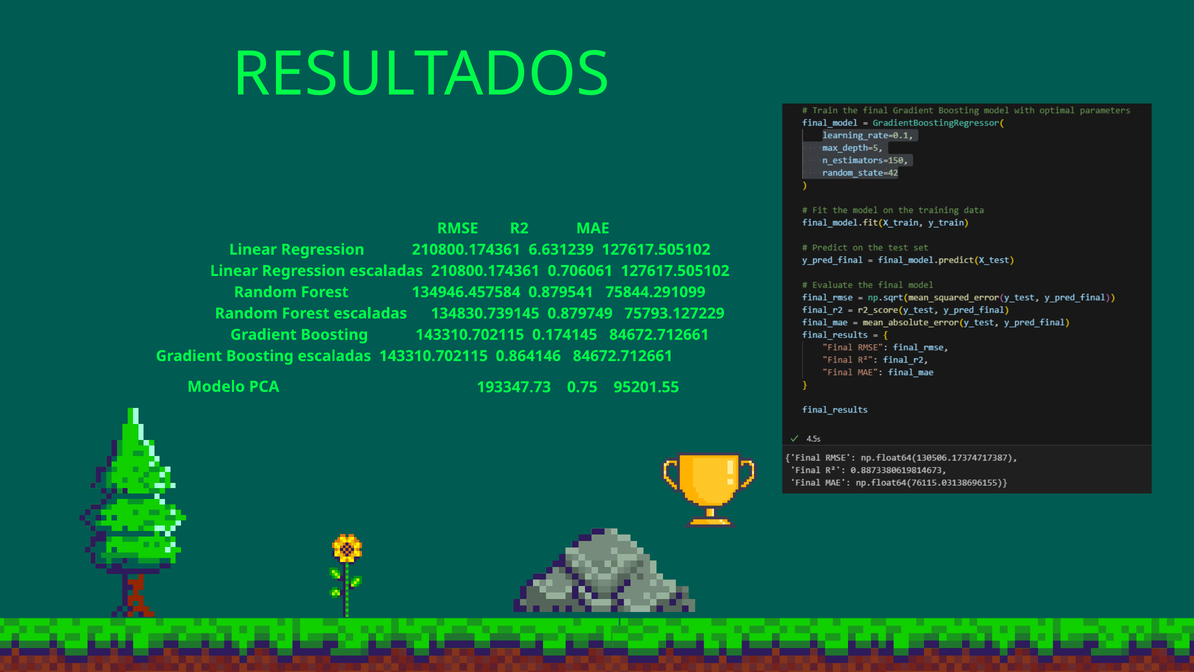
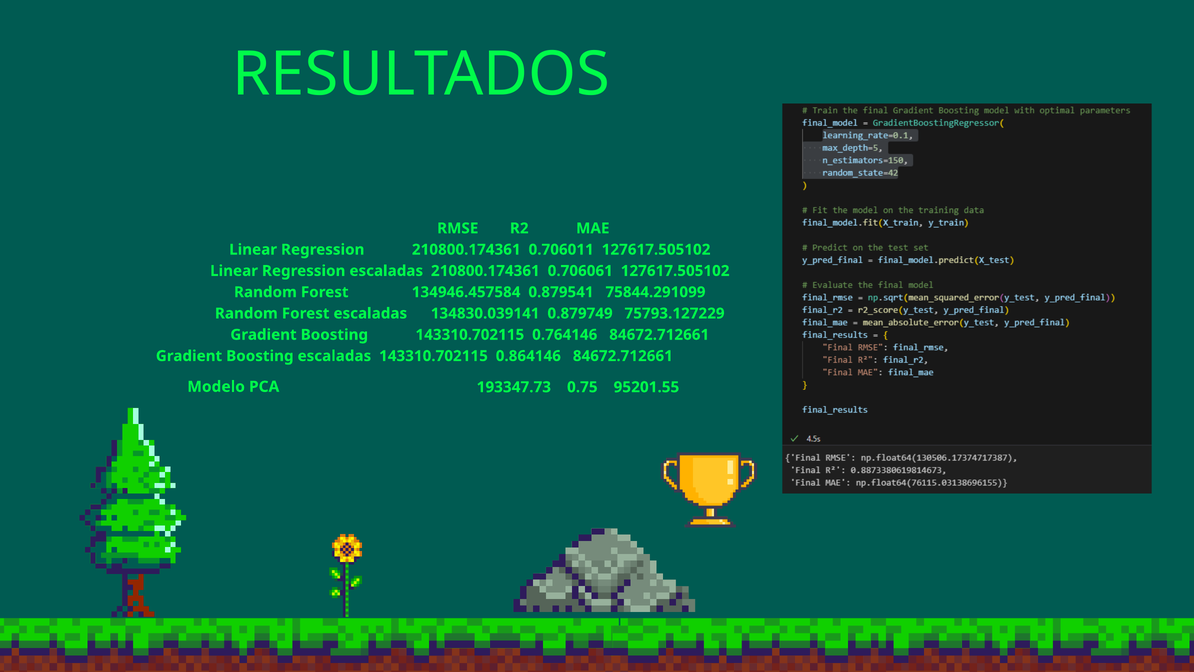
6.631239: 6.631239 -> 0.706011 (561, 249)
134830.739145: 134830.739145 -> 134830.039141 (485, 313)
0.174145: 0.174145 -> 0.764146 (565, 335)
